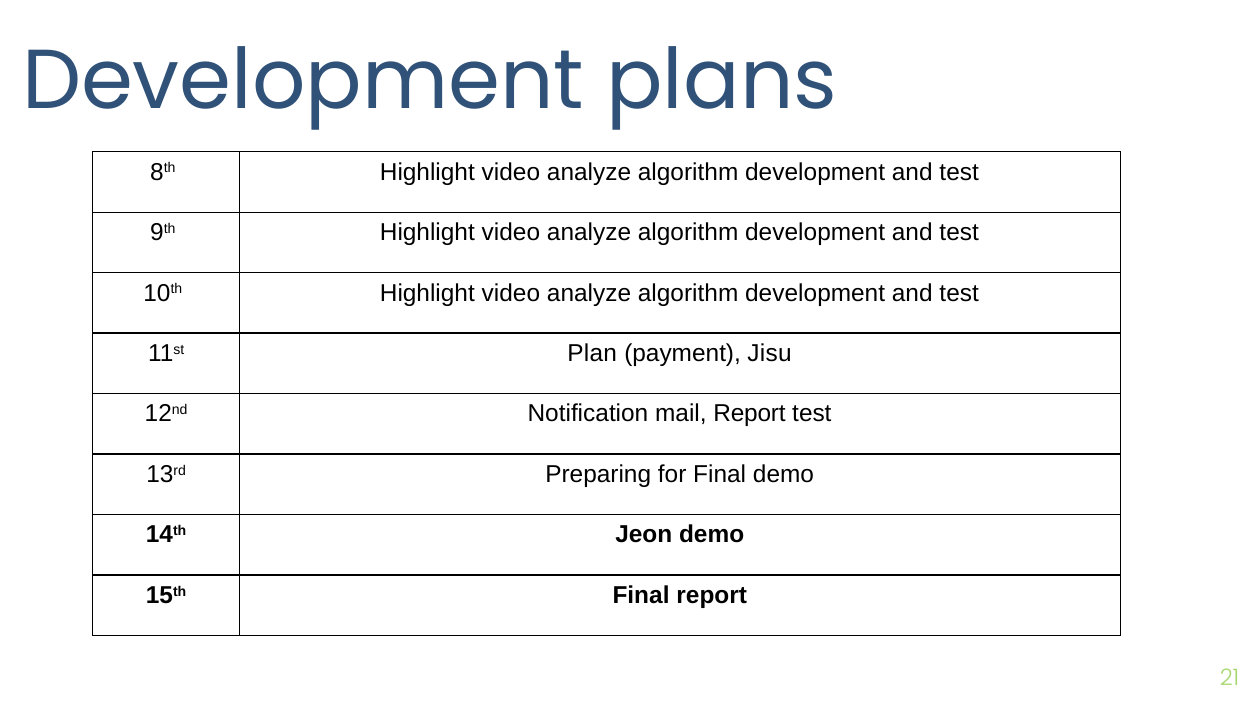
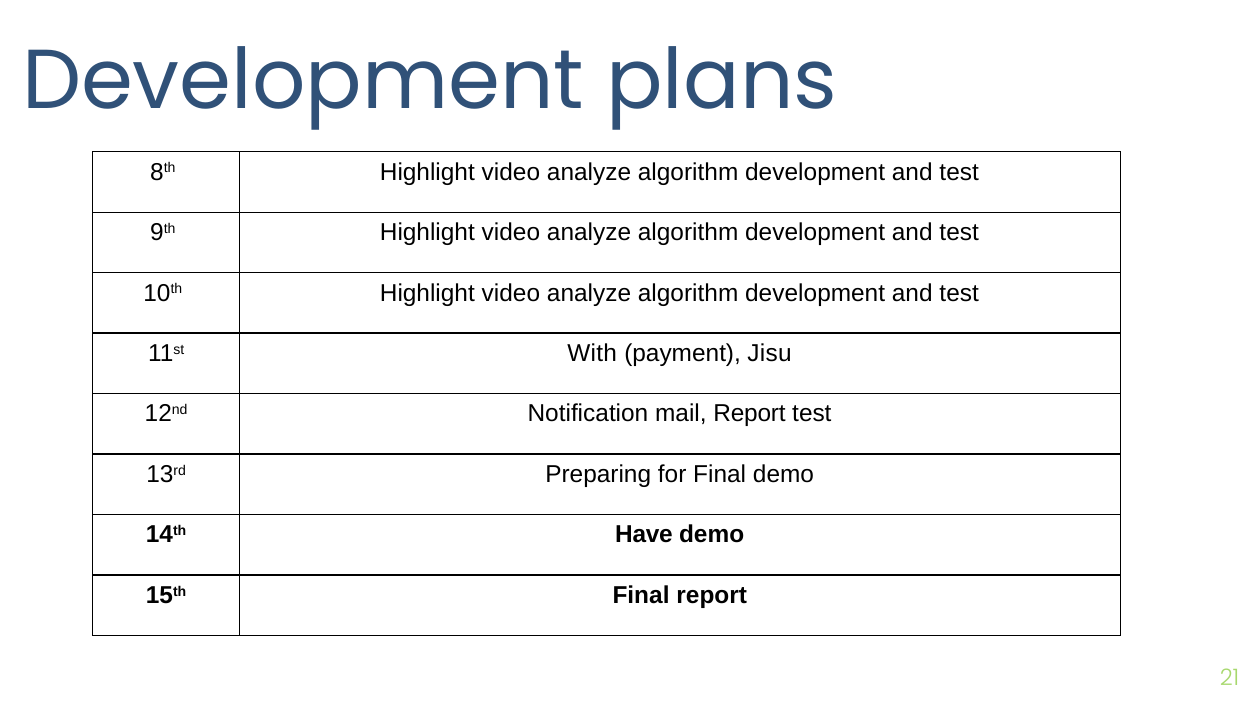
Plan: Plan -> With (592, 353)
Jeon: Jeon -> Have (644, 535)
